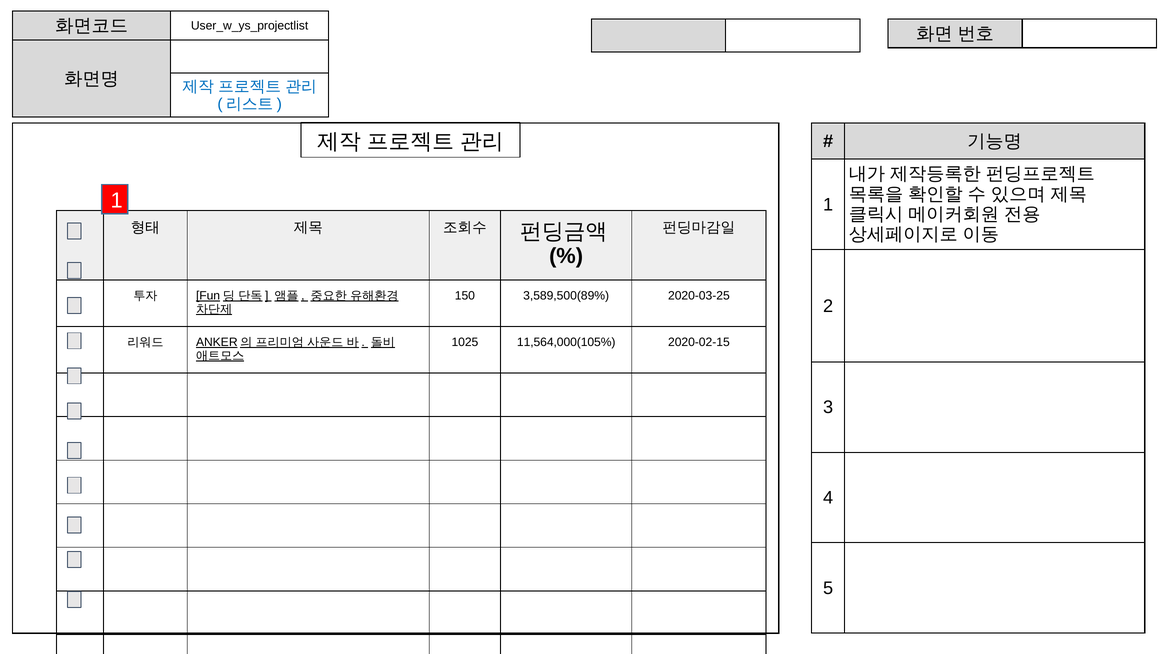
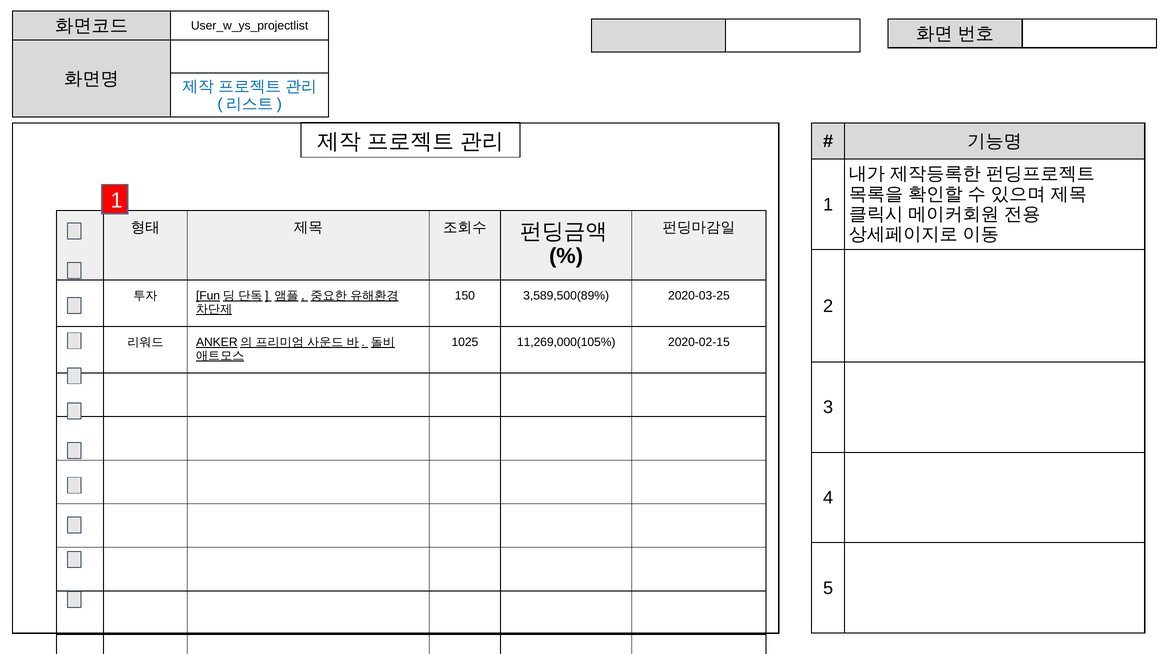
11,564,000(105%: 11,564,000(105% -> 11,269,000(105% (566, 342)
